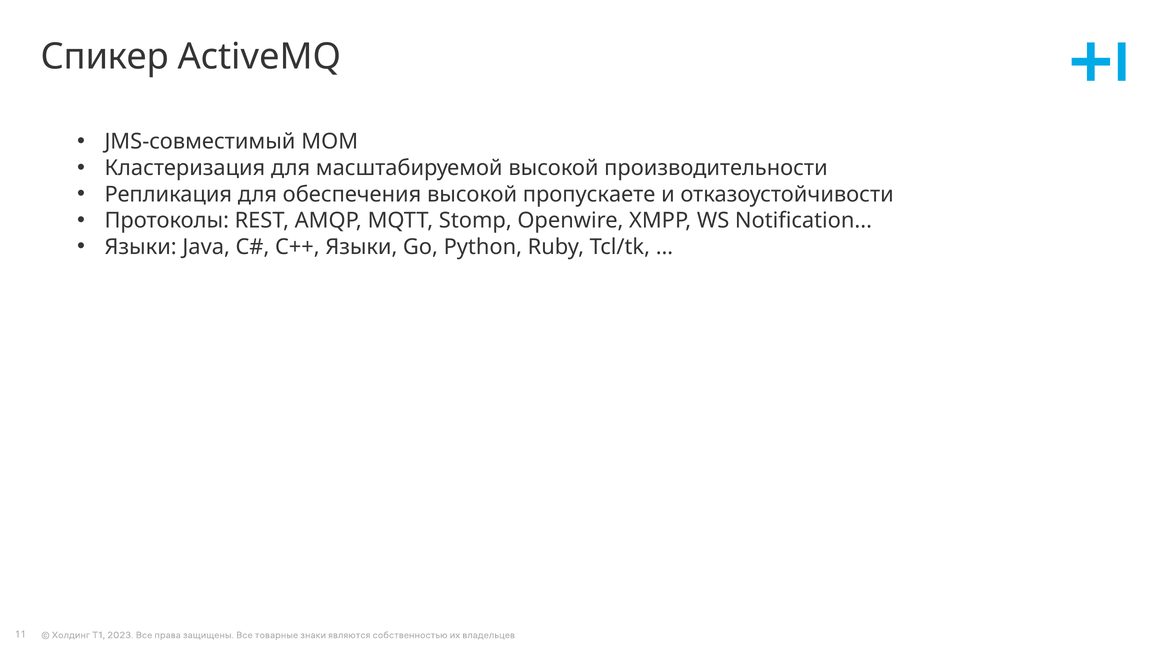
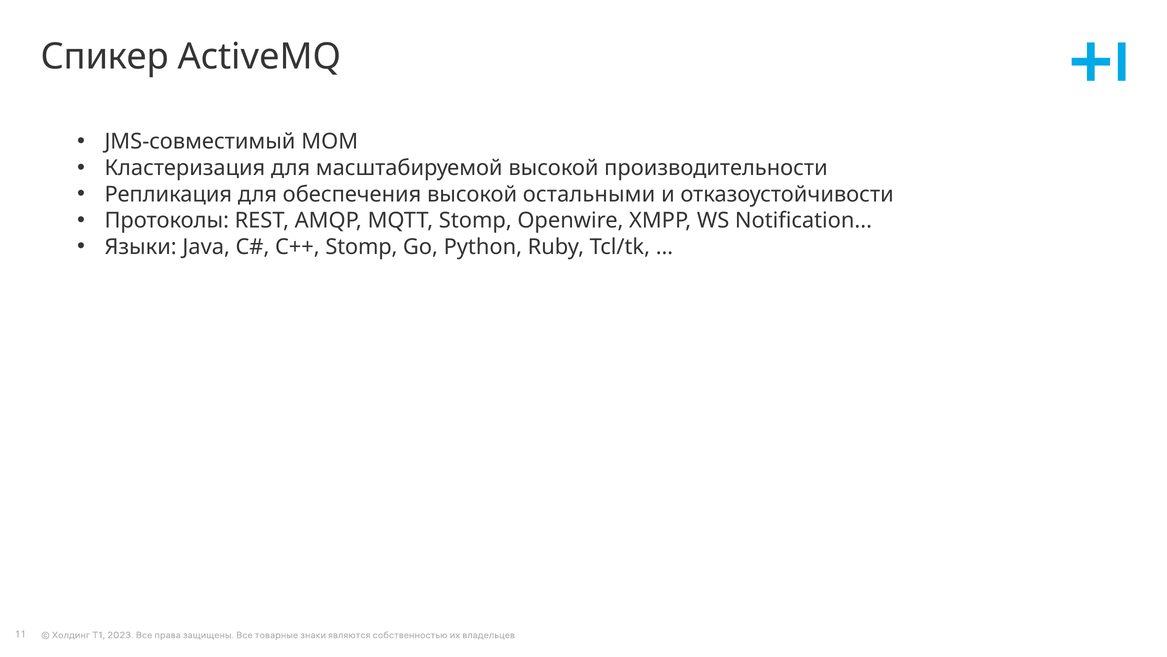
пропускаете: пропускаете -> остальными (589, 194)
C++ Языки: Языки -> Stomp (361, 247)
